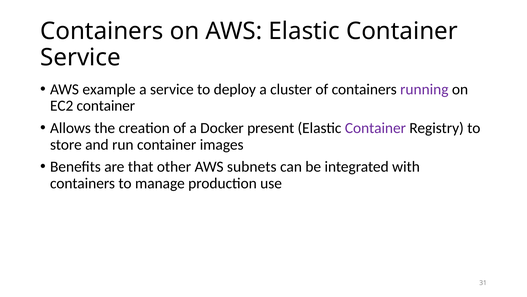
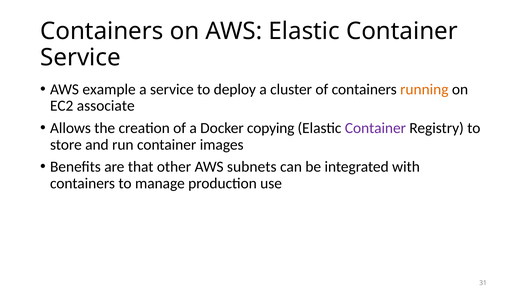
running colour: purple -> orange (424, 89)
EC2 container: container -> associate (106, 106)
present: present -> copying (271, 128)
